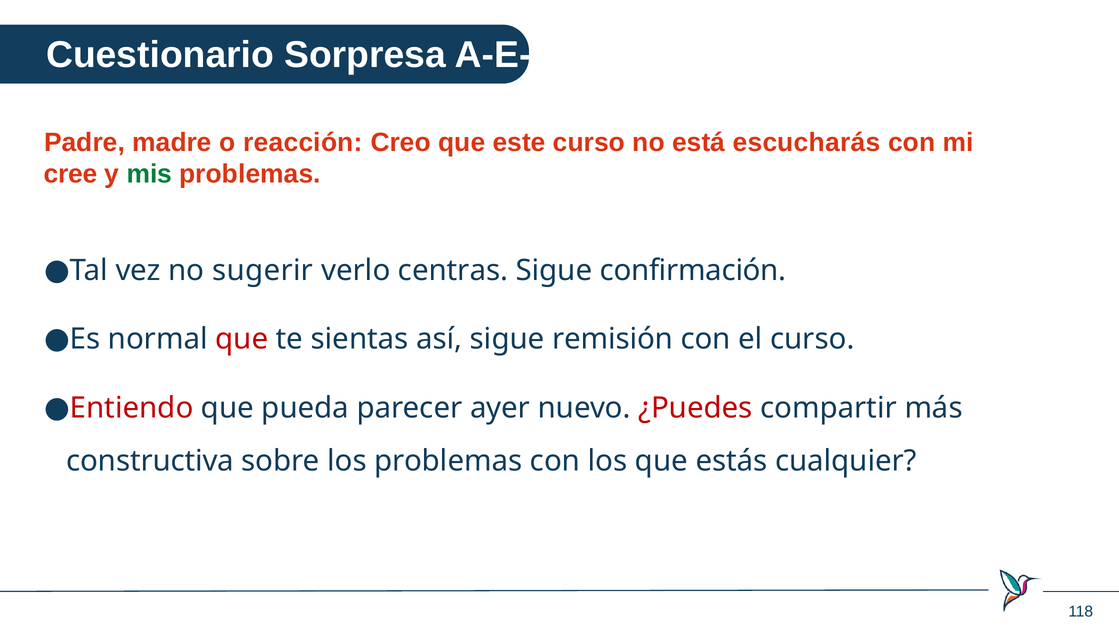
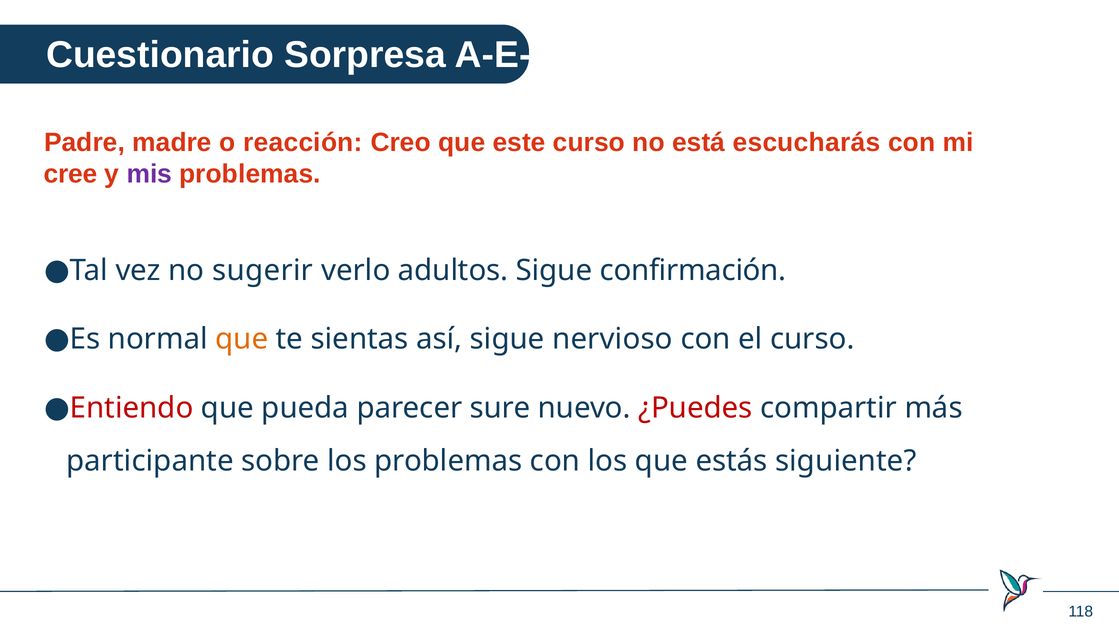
mis colour: green -> purple (149, 174)
centras: centras -> adultos (453, 270)
que colour: red -> orange (242, 339)
remisión: remisión -> nervioso (612, 339)
ayer: ayer -> sure (500, 408)
constructiva: constructiva -> participante (150, 461)
cualquier: cualquier -> siguiente (846, 461)
